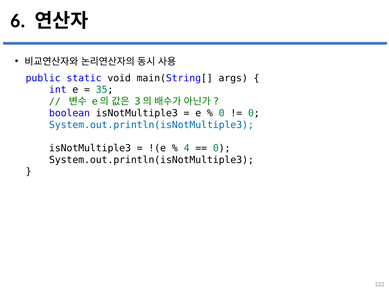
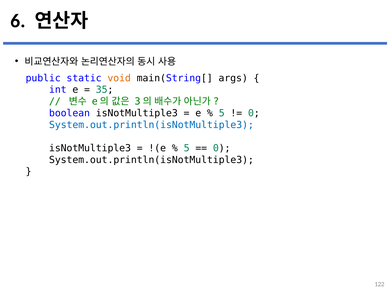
void colour: black -> orange (119, 78)
0: 0 -> 5 (222, 113)
4: 4 -> 5 (187, 148)
